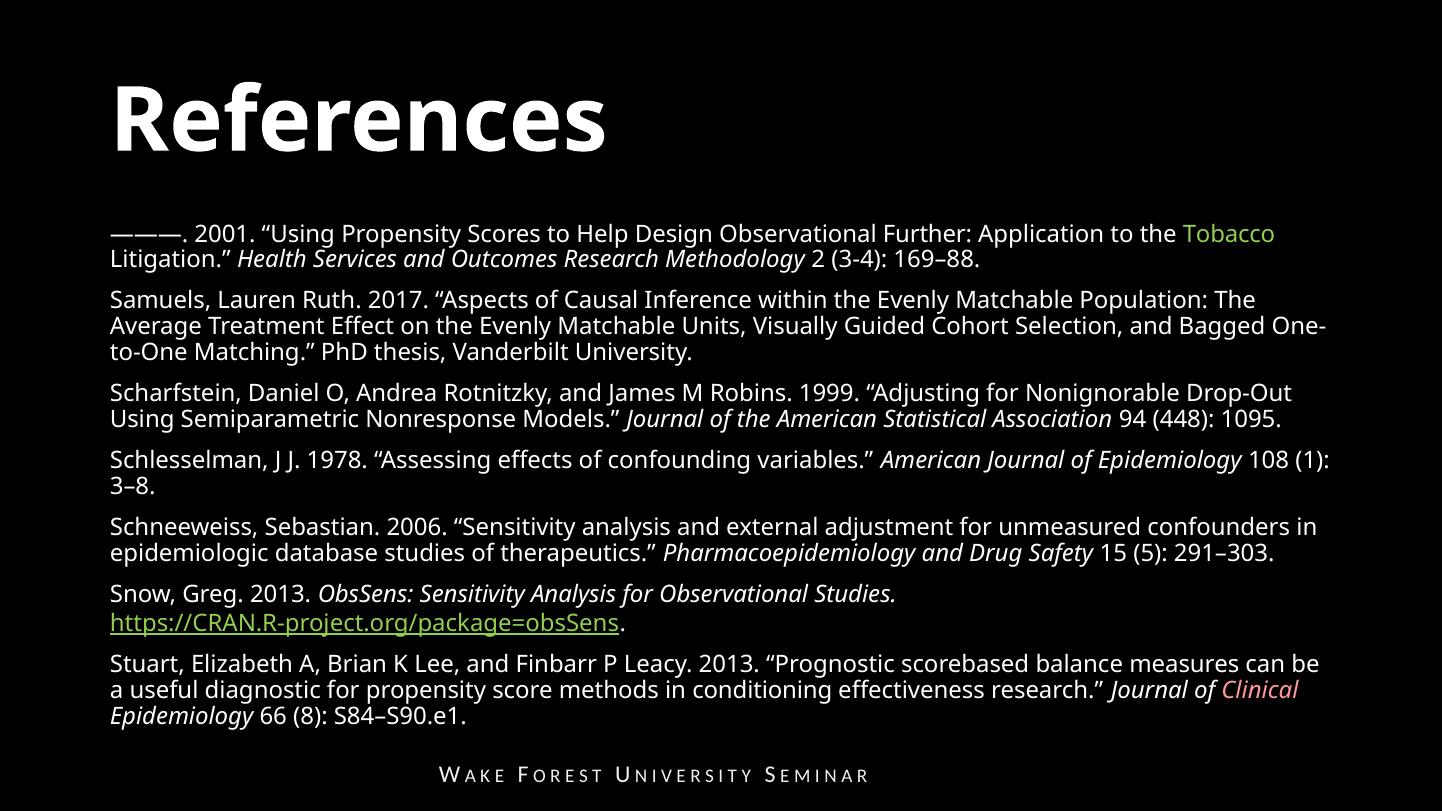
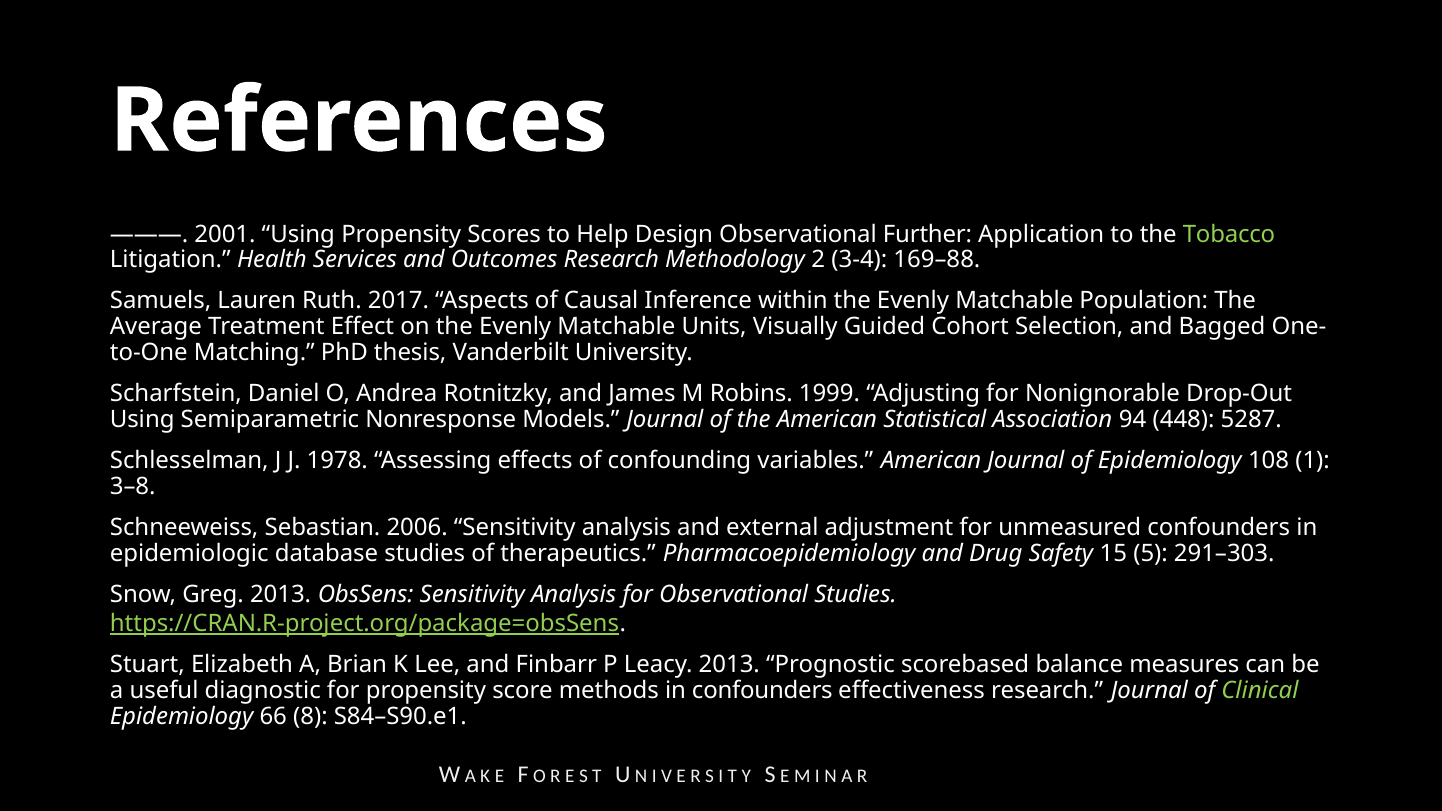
1095: 1095 -> 5287 (1251, 420)
in conditioning: conditioning -> confounders (762, 691)
Clinical colour: pink -> light green (1260, 691)
